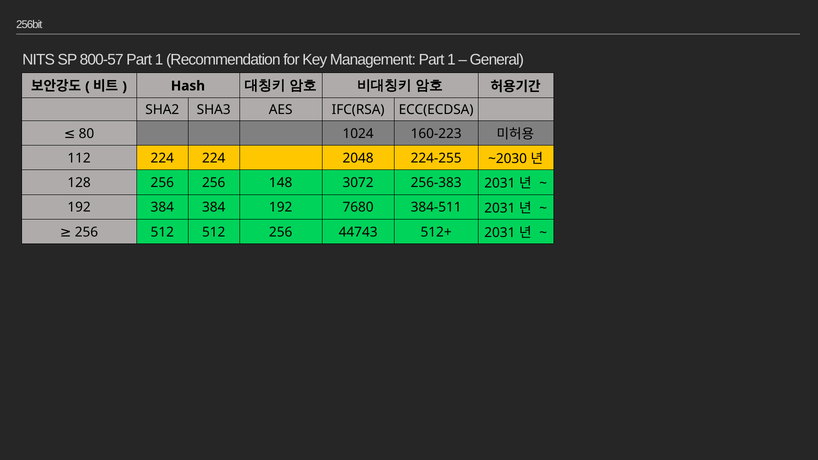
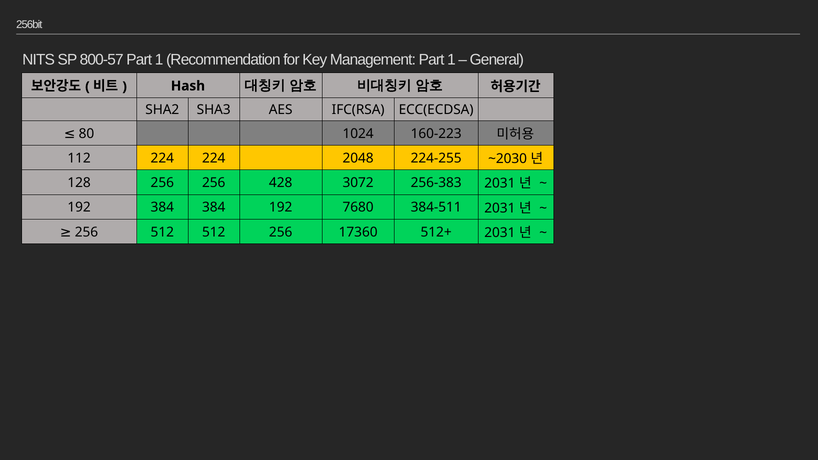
148: 148 -> 428 (281, 183)
44743: 44743 -> 17360 (358, 232)
